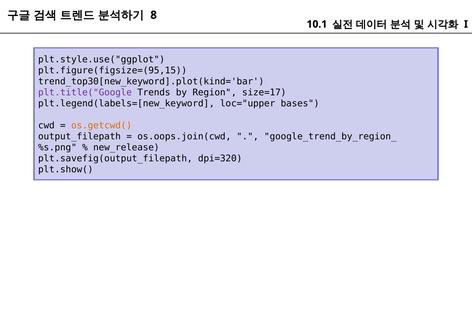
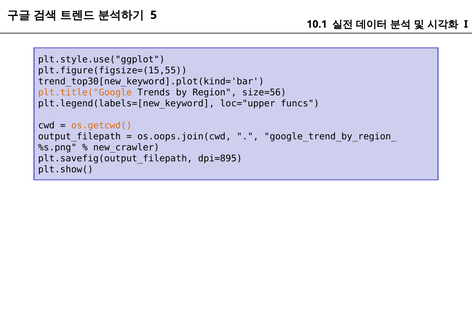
8: 8 -> 5 (154, 15)
plt.figure(figsize=(95,15: plt.figure(figsize=(95,15 -> plt.figure(figsize=(15,55 (113, 70)
plt.title("Google colour: purple -> orange (85, 92)
size=17: size=17 -> size=56 (264, 92)
bases: bases -> funcs (300, 103)
new_release: new_release -> new_crawler (126, 148)
dpi=320: dpi=320 -> dpi=895 (220, 159)
